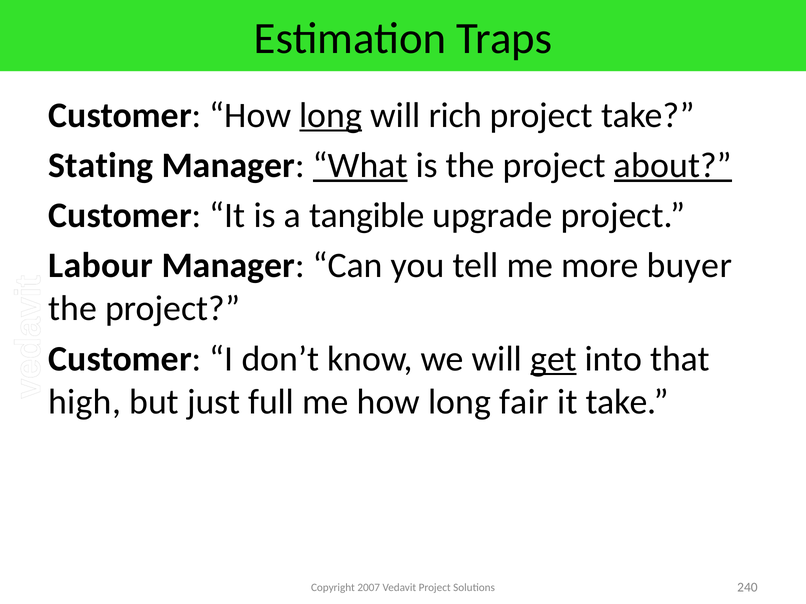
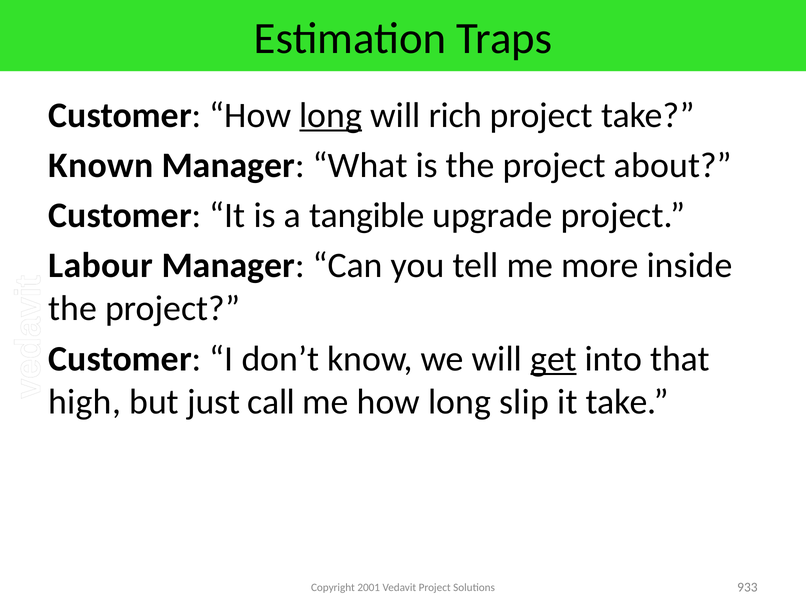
Stating: Stating -> Known (101, 166)
What underline: present -> none (360, 166)
about underline: present -> none (673, 166)
buyer: buyer -> inside (689, 266)
full: full -> call (271, 402)
fair: fair -> slip (524, 402)
2007: 2007 -> 2001 (369, 588)
240: 240 -> 933 (747, 588)
